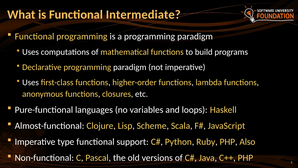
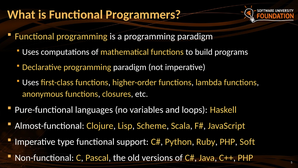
Intermediate: Intermediate -> Programmers (143, 14)
Also: Also -> Soft (247, 142)
